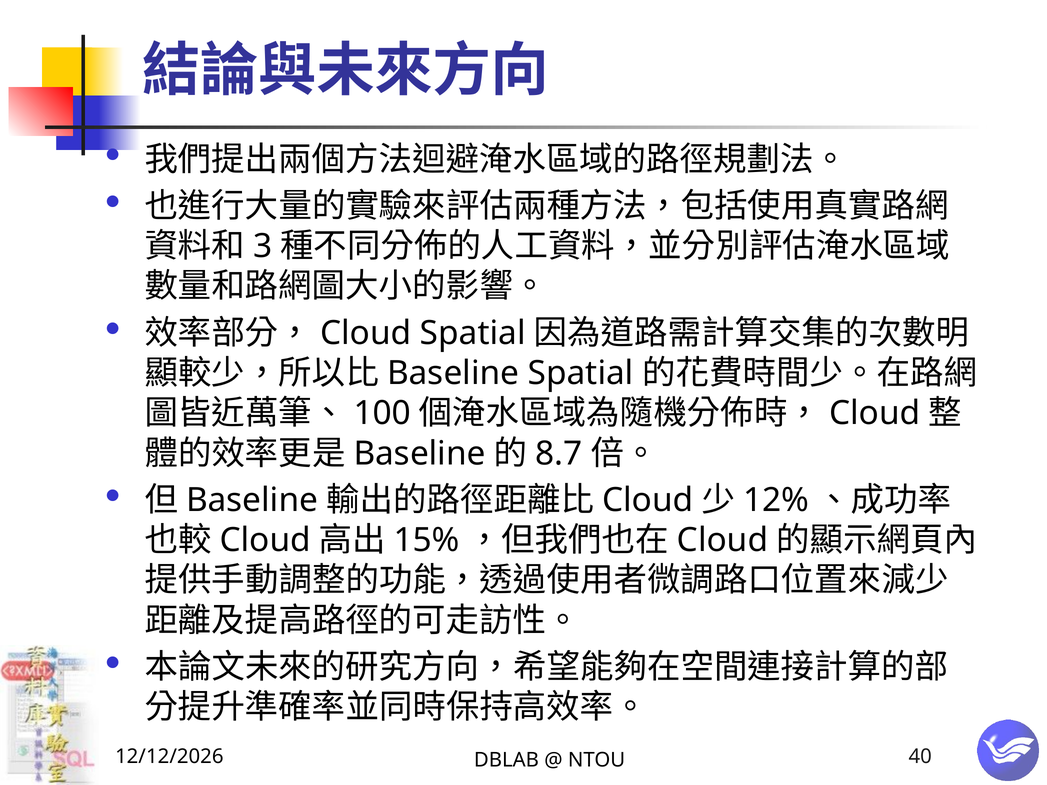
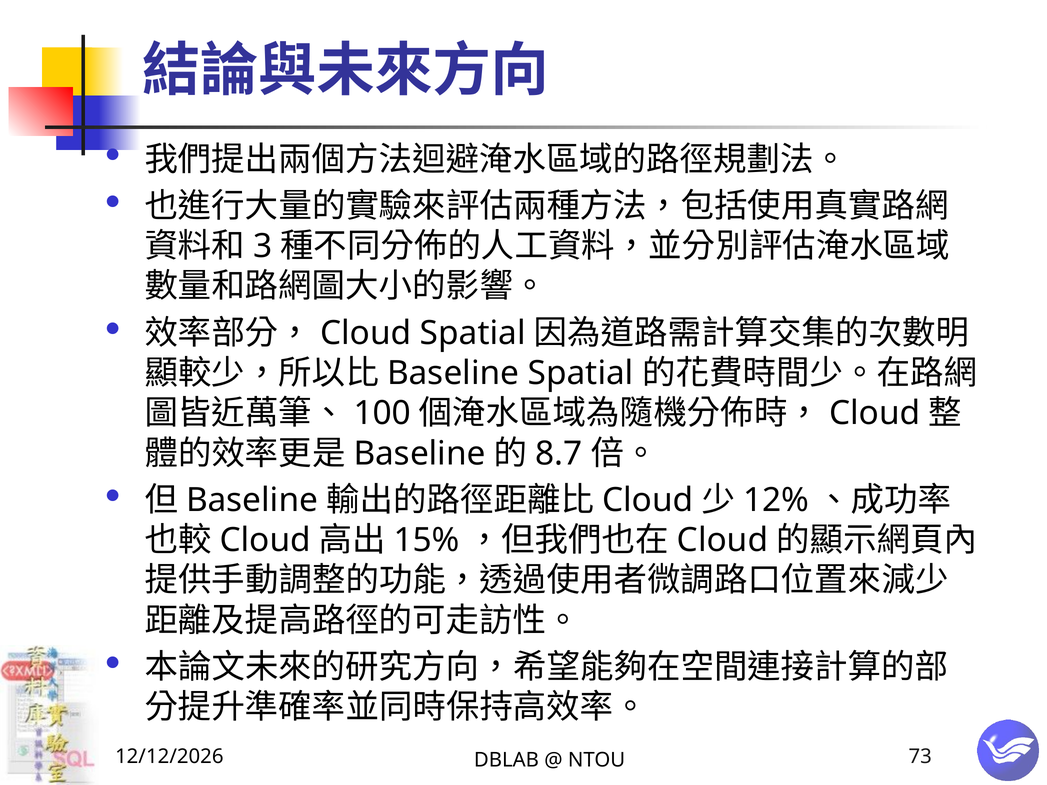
40: 40 -> 73 (920, 757)
